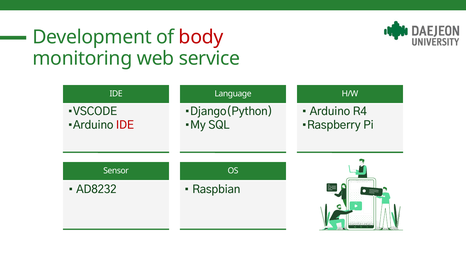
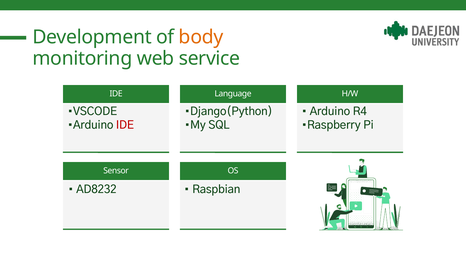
body colour: red -> orange (201, 37)
